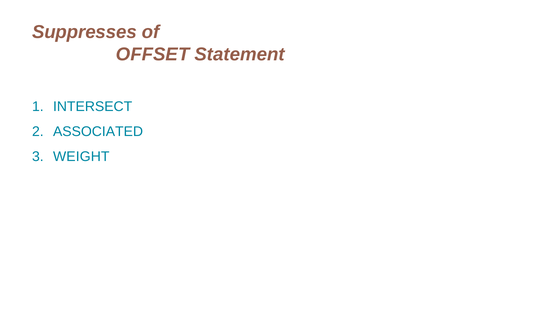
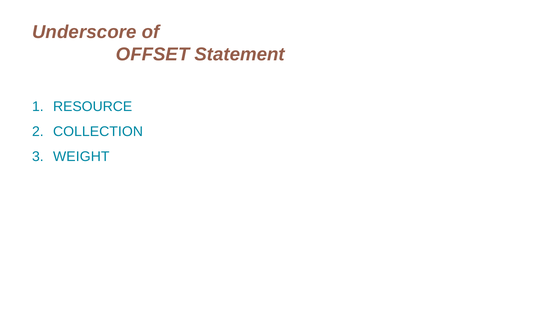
Suppresses: Suppresses -> Underscore (84, 32)
INTERSECT: INTERSECT -> RESOURCE (93, 107)
ASSOCIATED: ASSOCIATED -> COLLECTION (98, 132)
